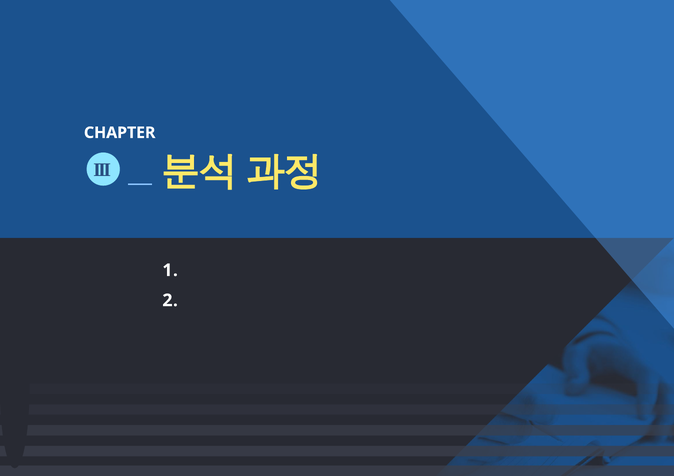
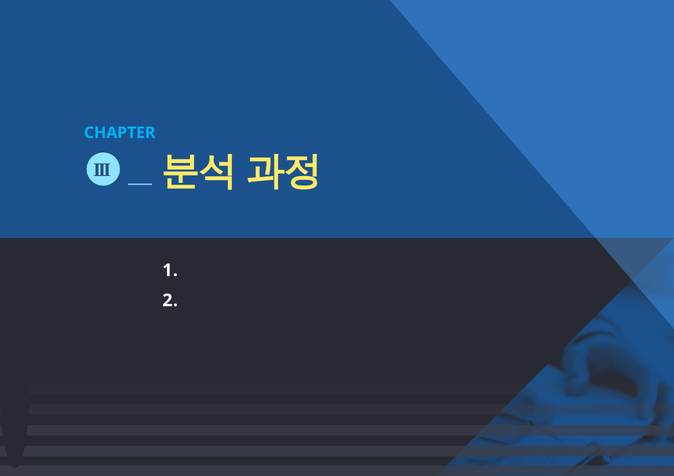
CHAPTER colour: white -> light blue (120, 133)
